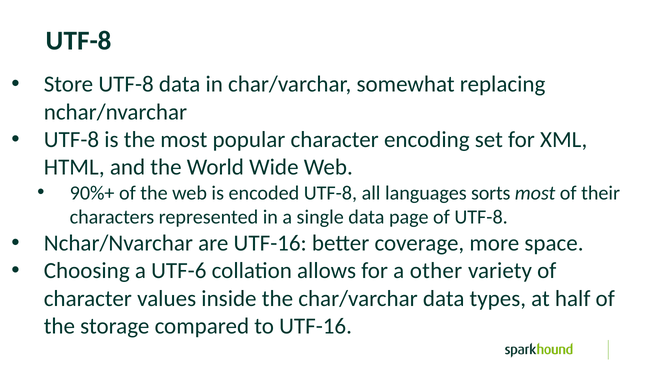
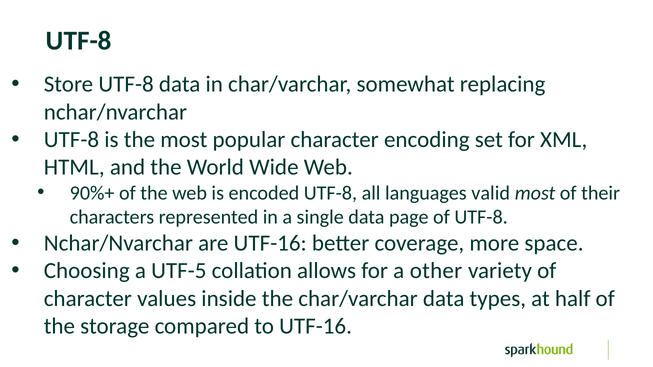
sorts: sorts -> valid (491, 193)
UTF-6: UTF-6 -> UTF-5 (179, 271)
